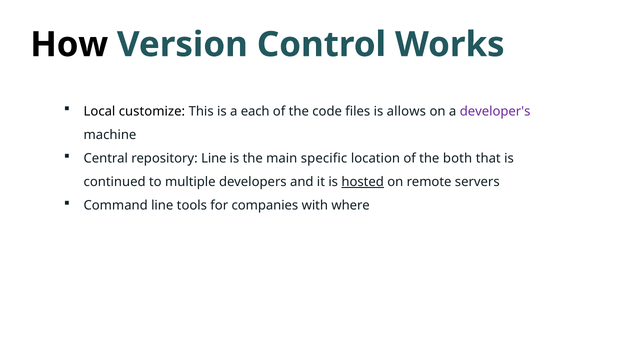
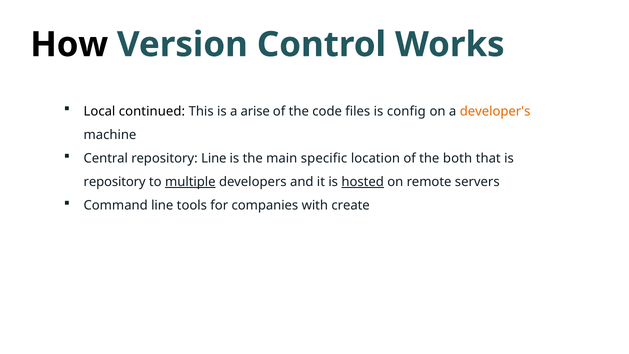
customize: customize -> continued (152, 111)
each: each -> arise (255, 111)
allows: allows -> config (406, 111)
developer's colour: purple -> orange (495, 111)
continued: continued -> repository (115, 182)
multiple underline: none -> present (190, 182)
where: where -> create (351, 205)
